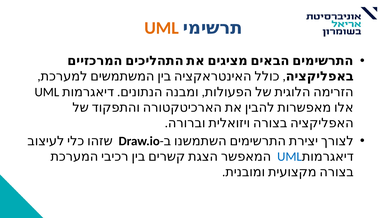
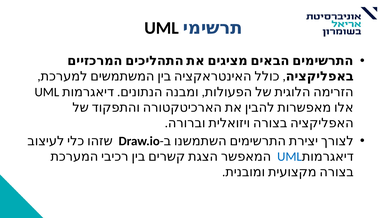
UML colour: orange -> black (162, 28)
